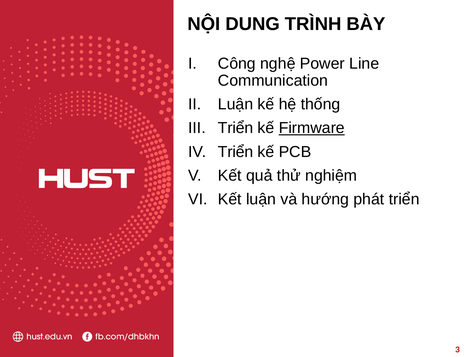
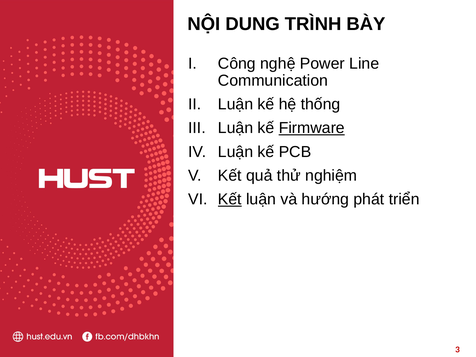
Triển: Triển -> Luận (236, 128)
Triển: Triển -> Luận (236, 152)
Kết underline: none -> present (230, 199)
